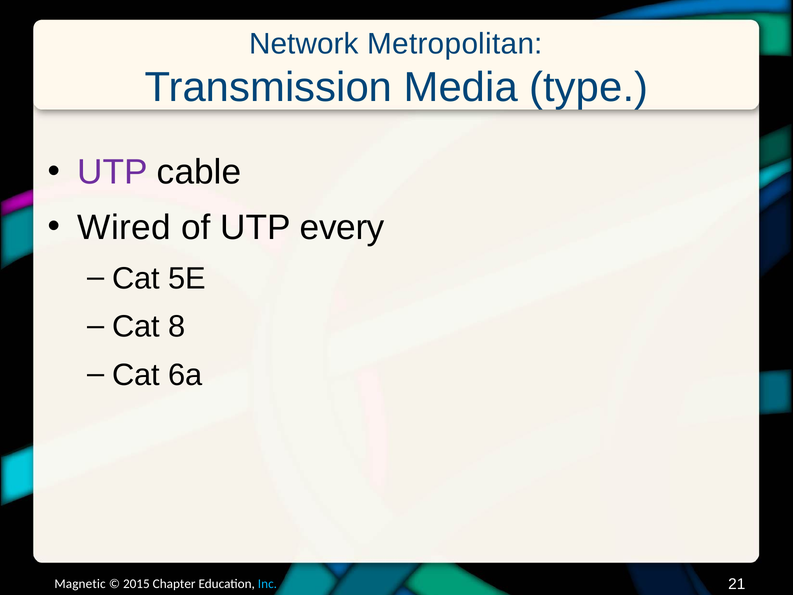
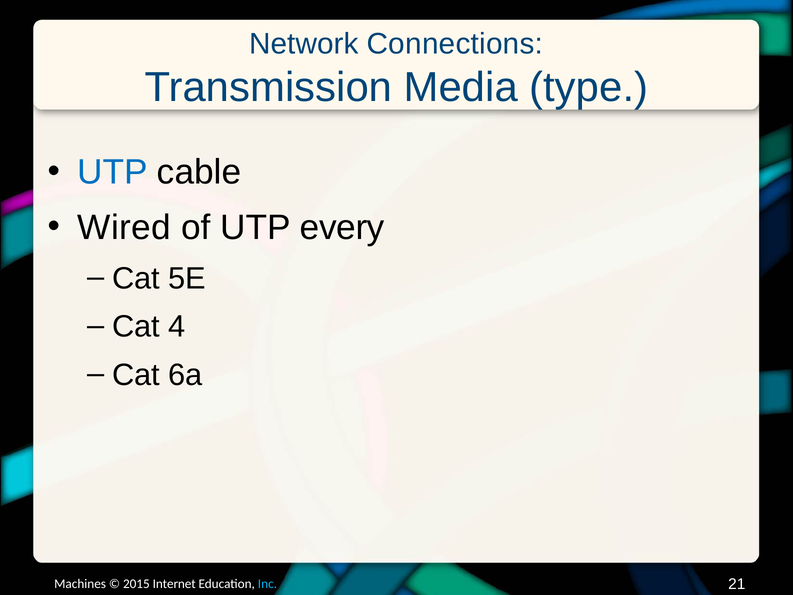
Metropolitan: Metropolitan -> Connections (455, 44)
UTP colour: purple -> blue (113, 172)
8: 8 -> 4 (177, 326)
Magnetic: Magnetic -> Machines (80, 584)
Chapter: Chapter -> Internet (174, 584)
